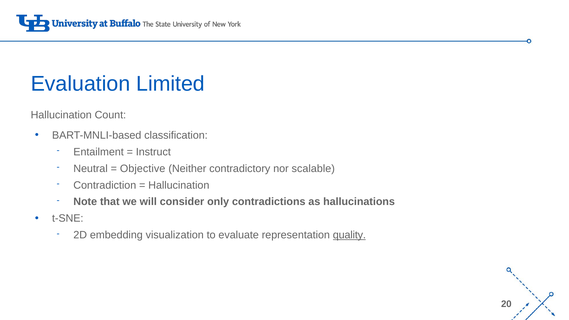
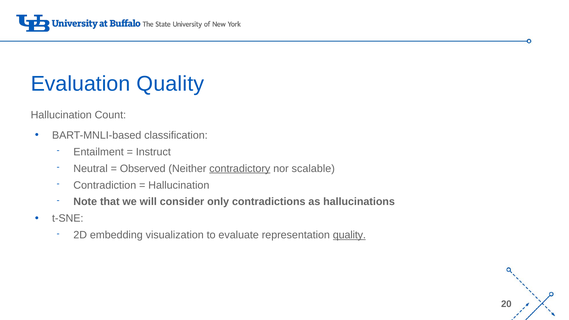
Evaluation Limited: Limited -> Quality (170, 84)
Objective: Objective -> Observed (143, 169)
contradictory underline: none -> present (240, 169)
